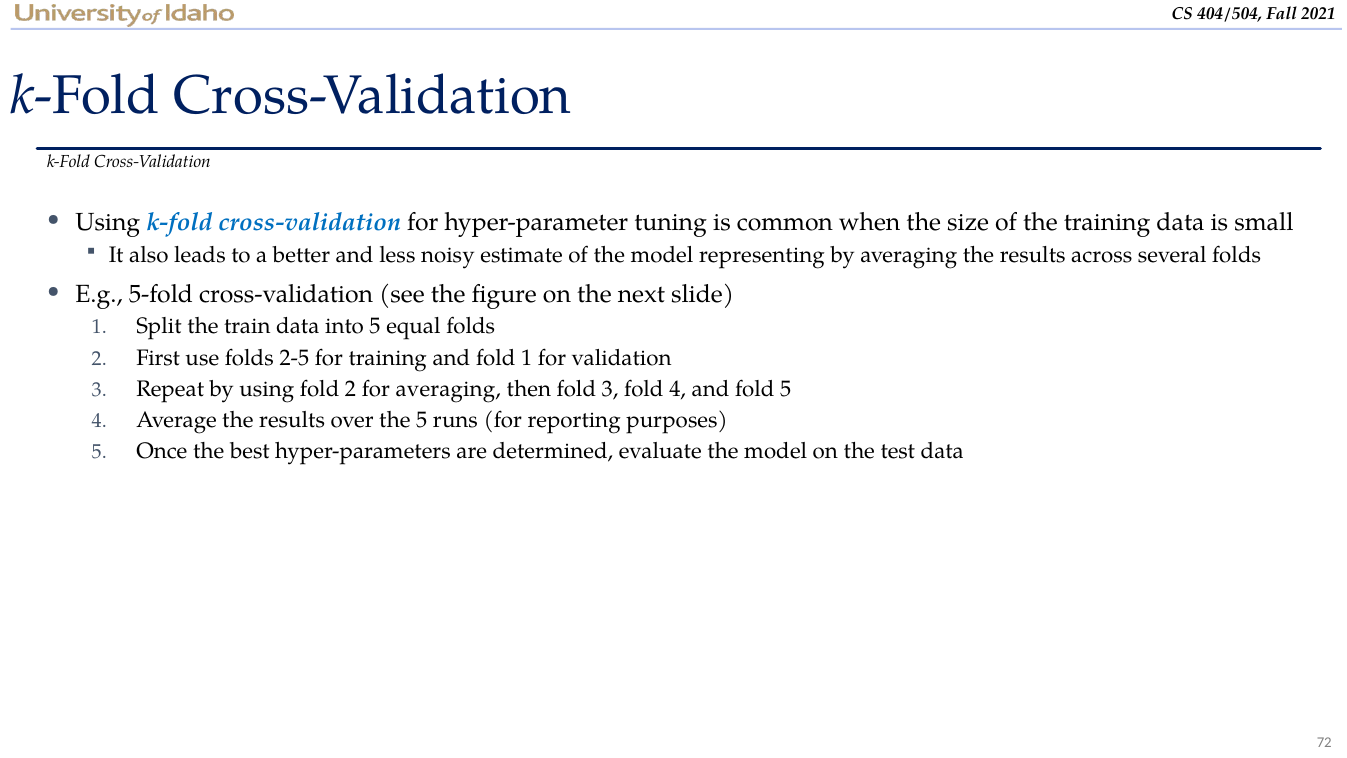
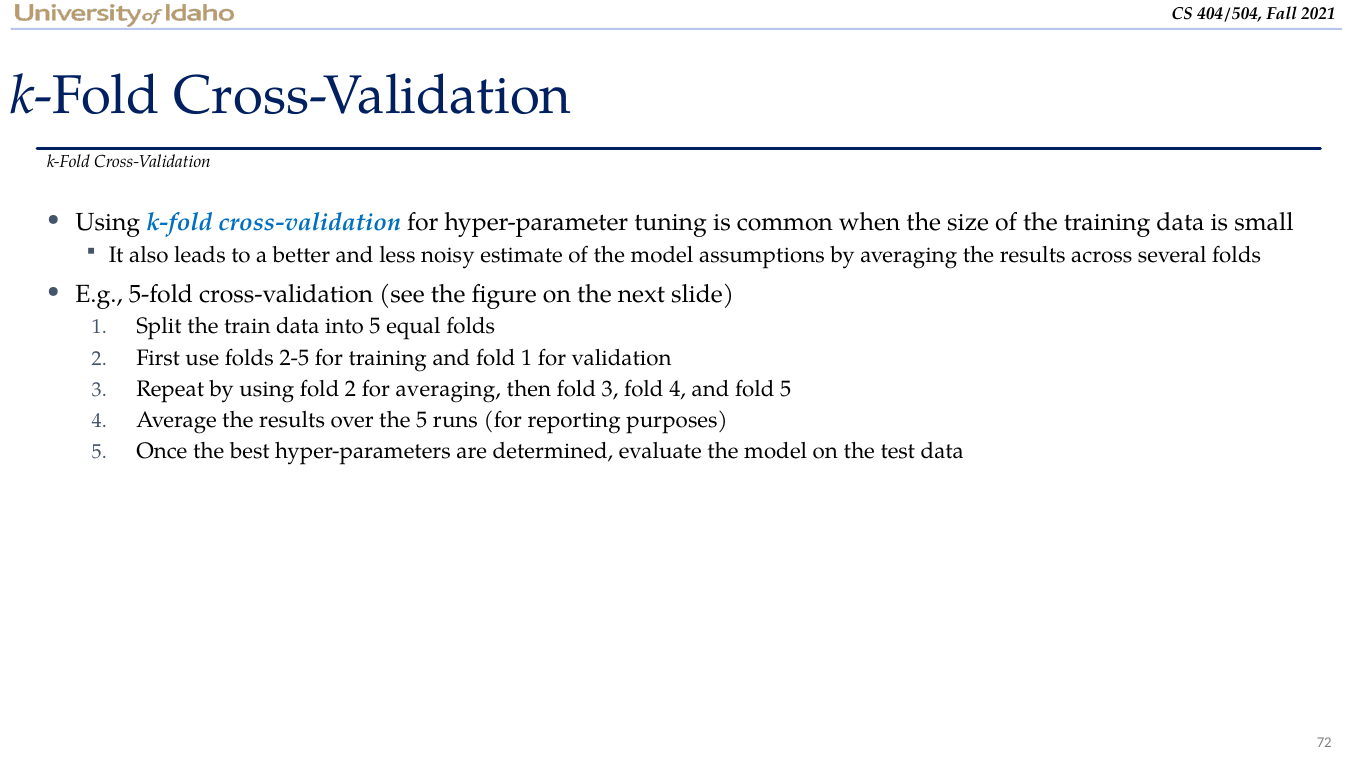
representing: representing -> assumptions (762, 255)
